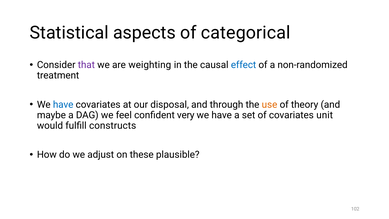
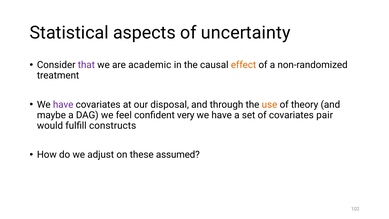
categorical: categorical -> uncertainty (246, 33)
weighting: weighting -> academic (150, 65)
effect colour: blue -> orange (244, 65)
have colour: blue -> purple (63, 105)
unit: unit -> pair (325, 115)
plausible: plausible -> assumed (178, 155)
